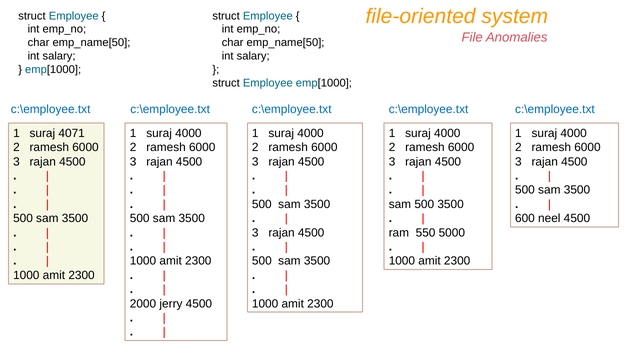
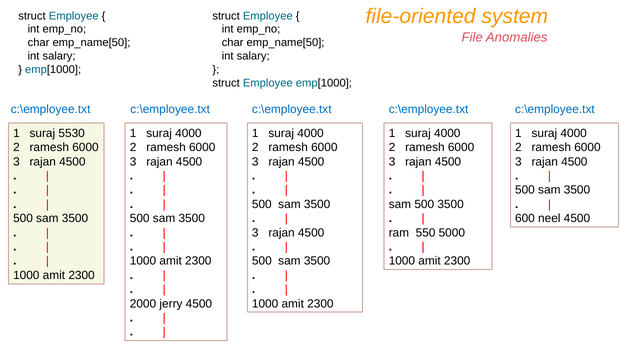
4071: 4071 -> 5530 (72, 133)
